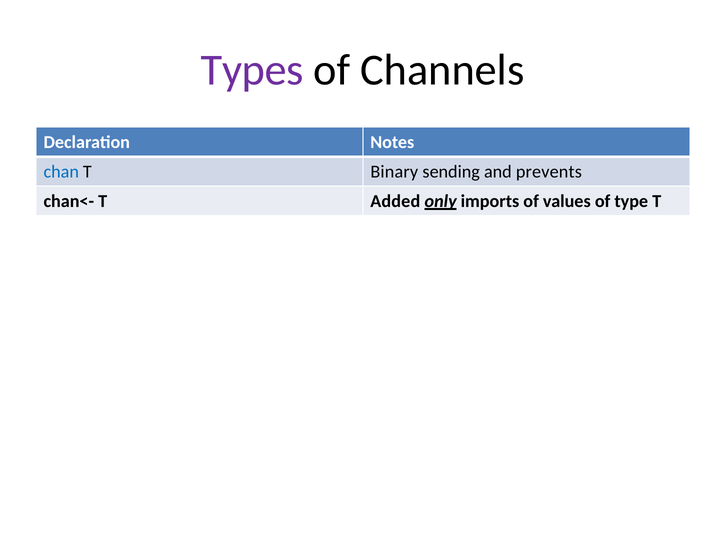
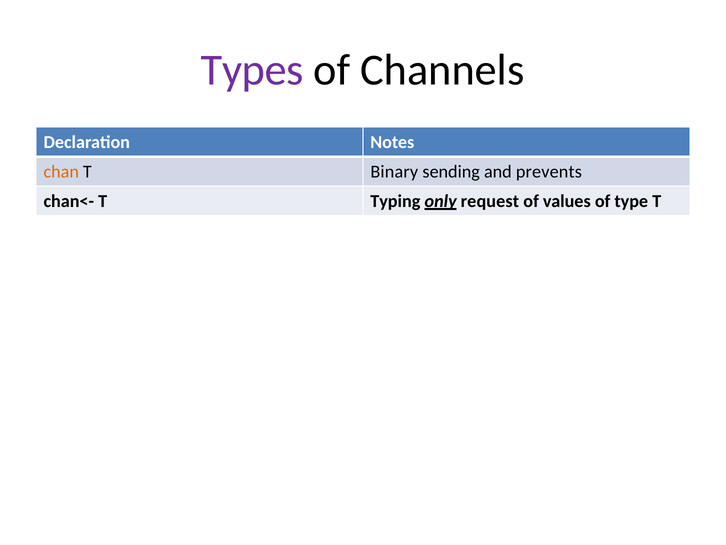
chan colour: blue -> orange (61, 171)
Added: Added -> Typing (395, 201)
imports: imports -> request (490, 201)
